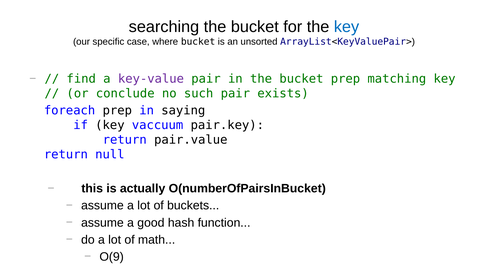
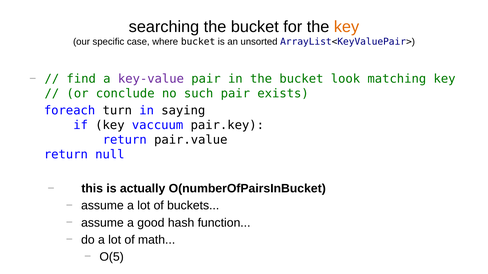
key colour: blue -> orange (347, 27)
bucket prep: prep -> look (345, 79)
foreach prep: prep -> turn (117, 111)
O(9: O(9 -> O(5 (112, 257)
